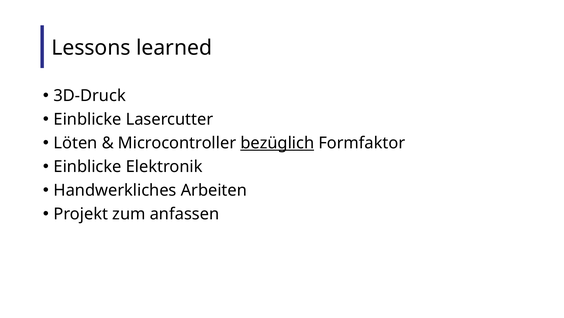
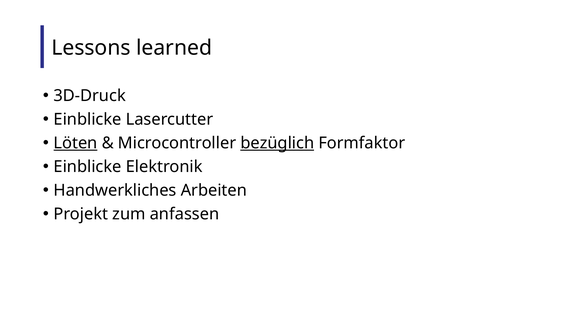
Löten underline: none -> present (76, 143)
